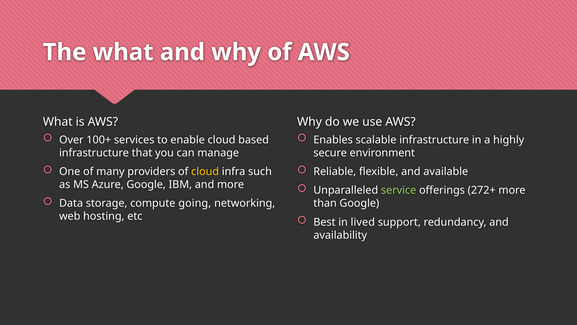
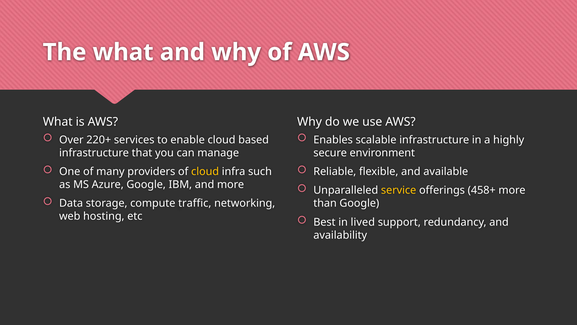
100+: 100+ -> 220+ (99, 140)
service colour: light green -> yellow (399, 190)
272+: 272+ -> 458+ (482, 190)
going: going -> traffic (195, 203)
